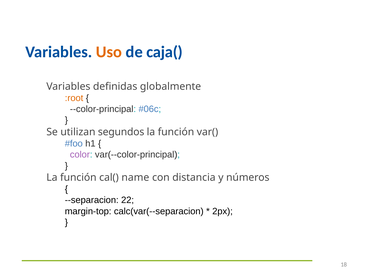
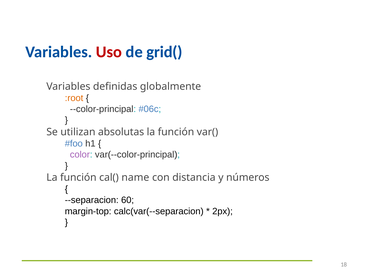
Uso colour: orange -> red (109, 52)
caja(: caja( -> grid( (165, 52)
segundos: segundos -> absolutas (121, 132)
22: 22 -> 60 (128, 200)
